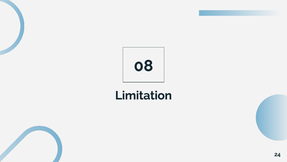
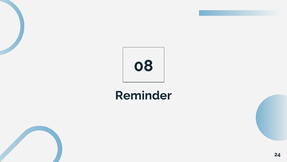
Limitation: Limitation -> Reminder (143, 95)
